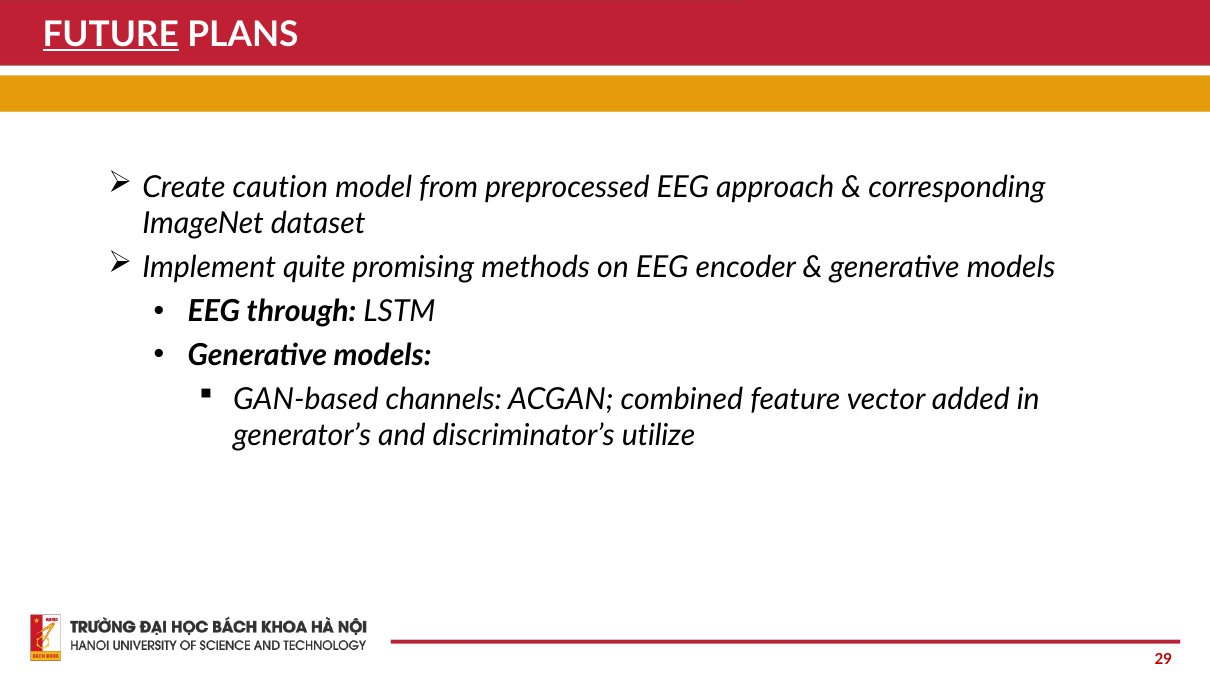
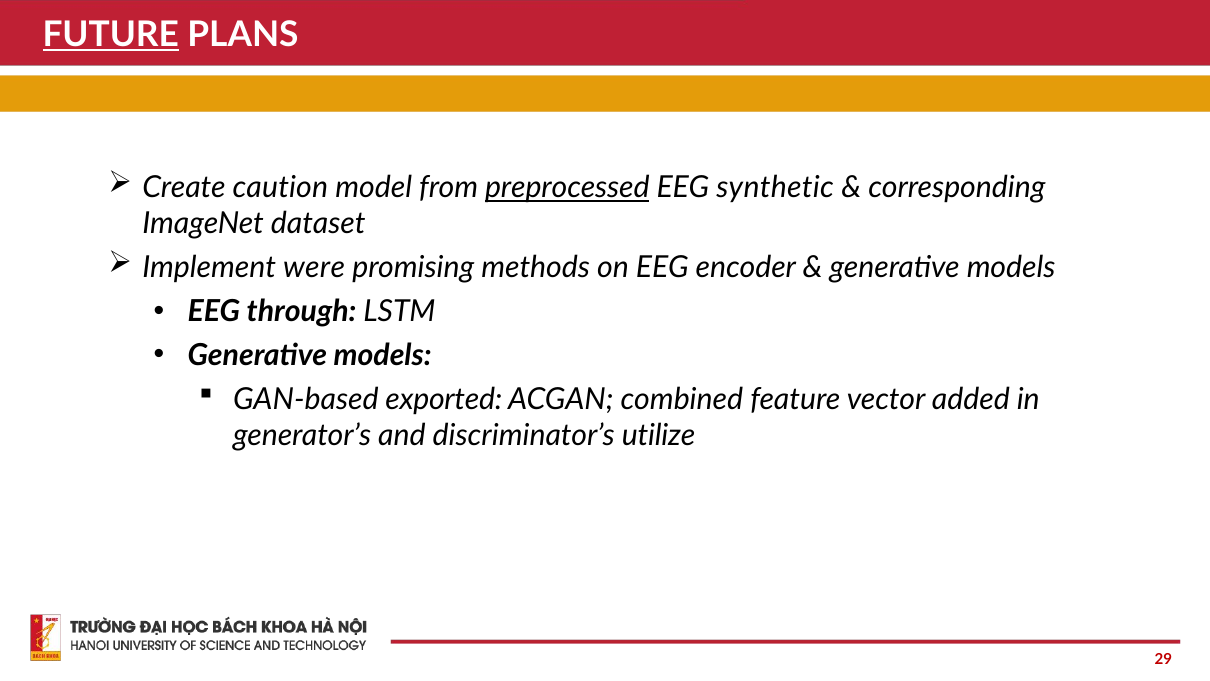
preprocessed underline: none -> present (567, 188)
approach: approach -> synthetic (775, 188)
quite: quite -> were (314, 268)
channels: channels -> exported (444, 399)
